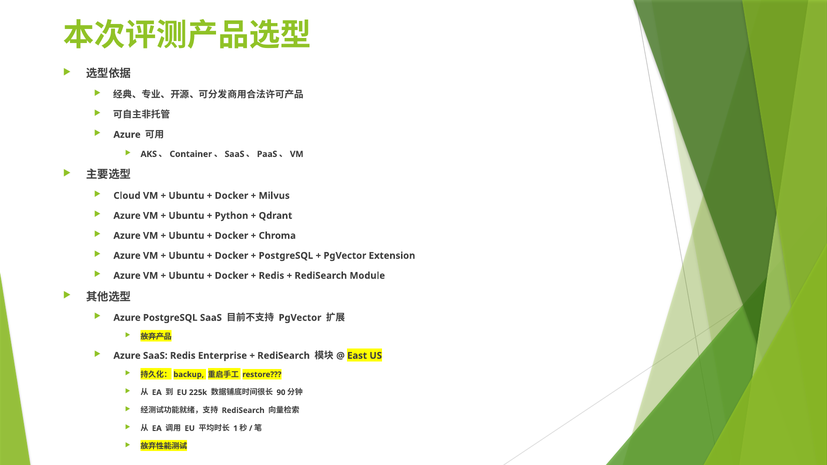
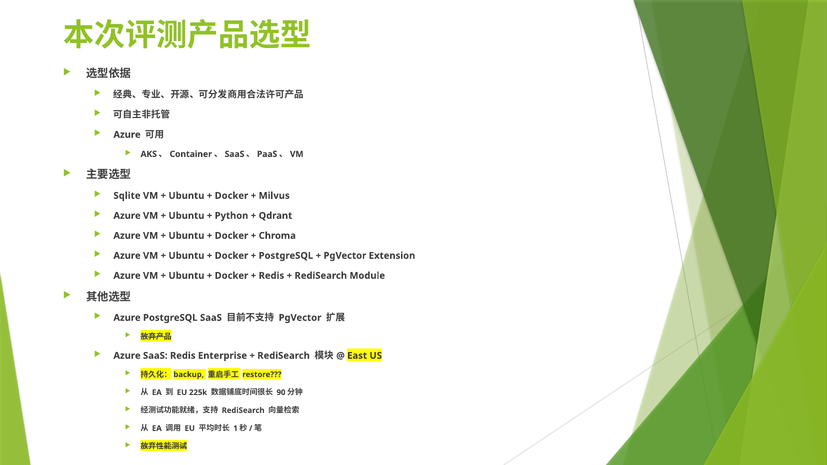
Cloud: Cloud -> Sqlite (127, 196)
